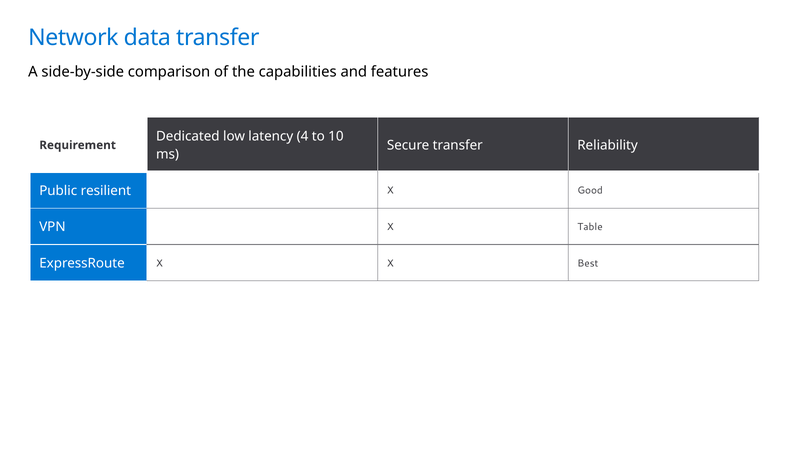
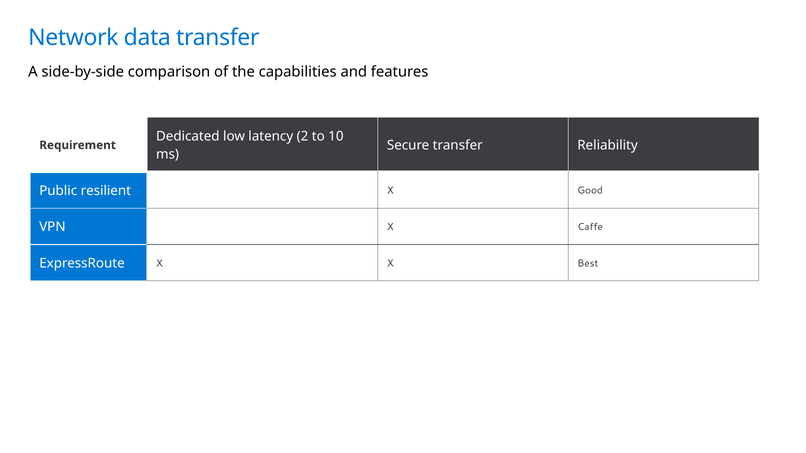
4: 4 -> 2 (303, 136)
Table: Table -> Caffe (590, 227)
